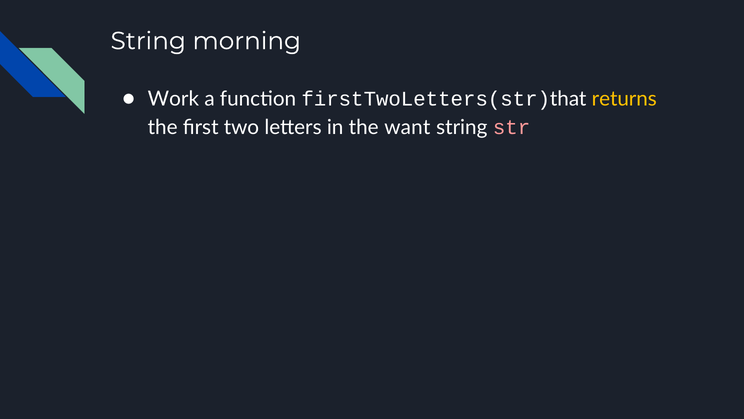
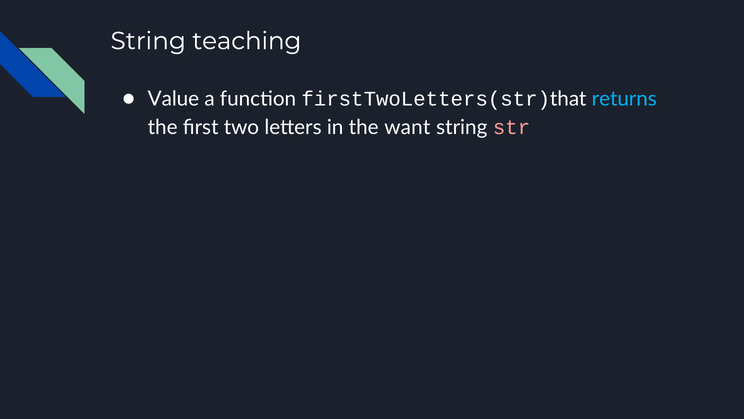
morning: morning -> teaching (247, 41)
Work: Work -> Value (173, 99)
returns colour: yellow -> light blue (624, 99)
